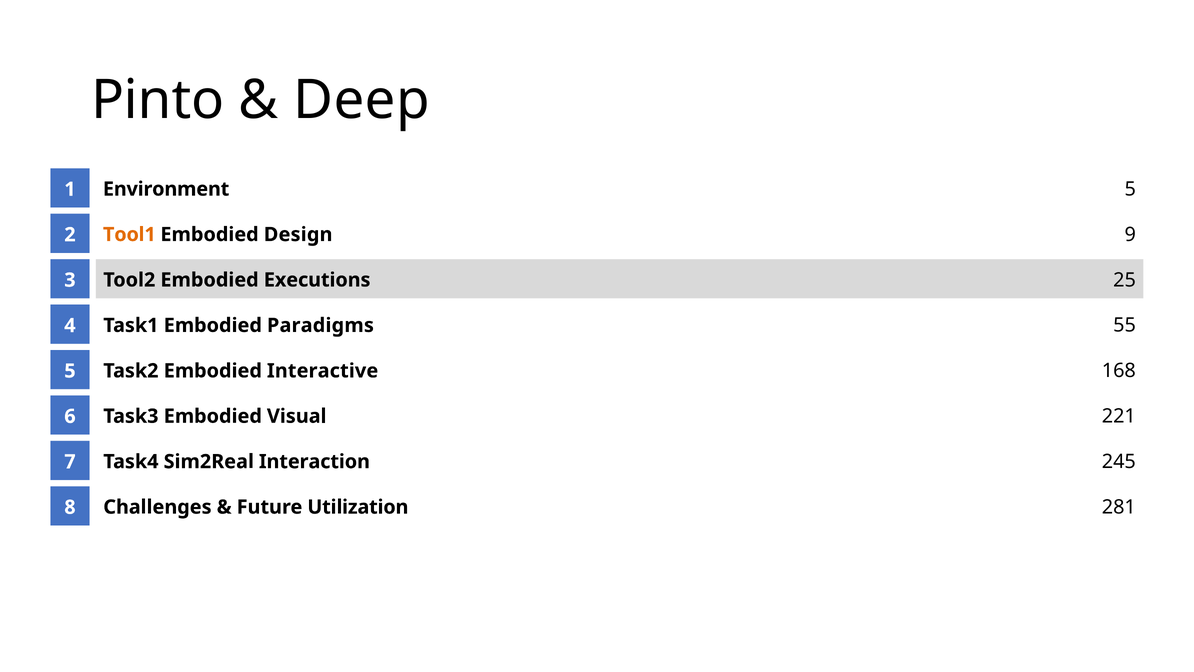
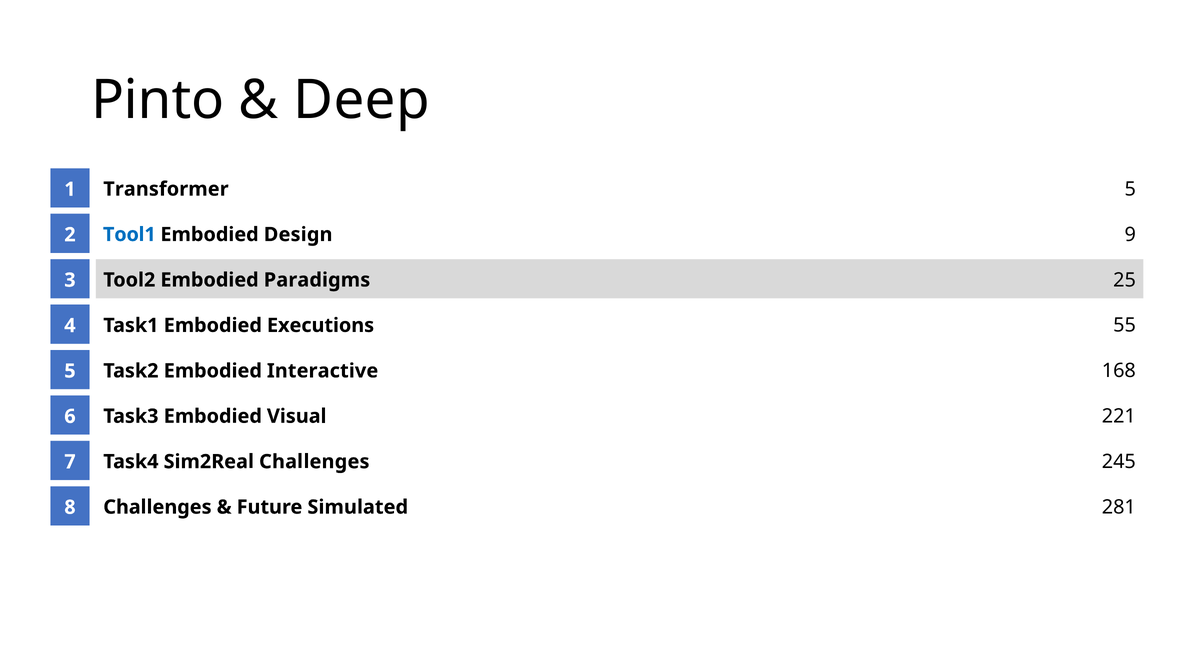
Environment: Environment -> Transformer (166, 189)
Tool1 colour: orange -> blue (129, 234)
Executions: Executions -> Paradigms (317, 280)
Paradigms: Paradigms -> Executions (321, 325)
Sim2Real Interaction: Interaction -> Challenges (314, 461)
Utilization: Utilization -> Simulated (358, 507)
